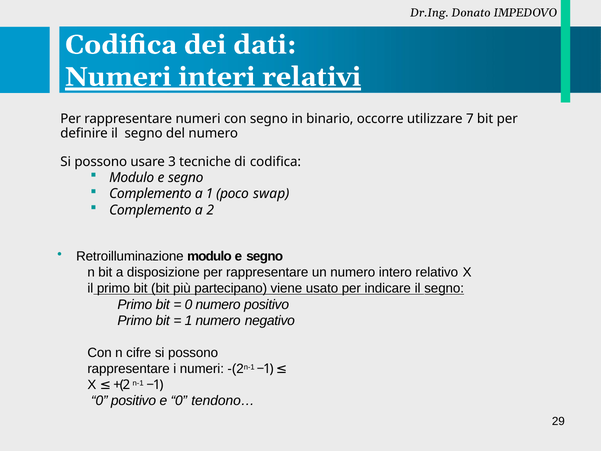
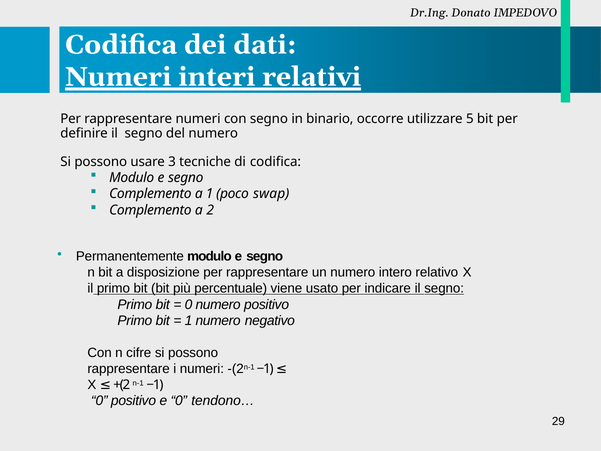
7: 7 -> 5 (470, 119)
Retroilluminazione: Retroilluminazione -> Permanentemente (130, 256)
partecipano: partecipano -> percentuale (231, 288)
